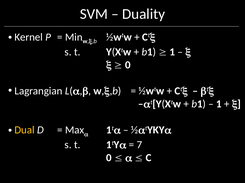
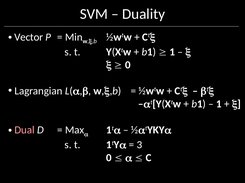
Kernel: Kernel -> Vector (29, 37)
Dual colour: yellow -> pink (24, 131)
7: 7 -> 3 (139, 145)
